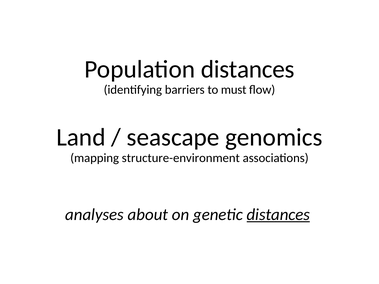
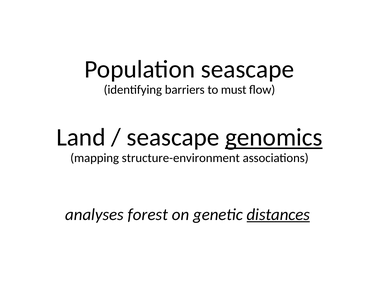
Population distances: distances -> seascape (248, 69)
genomics underline: none -> present (274, 137)
about: about -> forest (148, 215)
